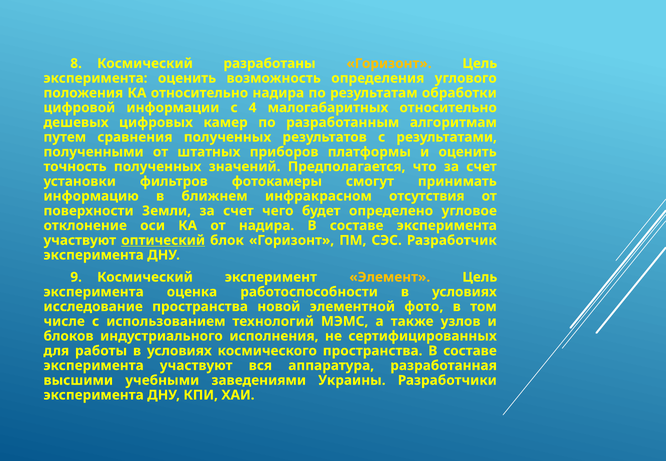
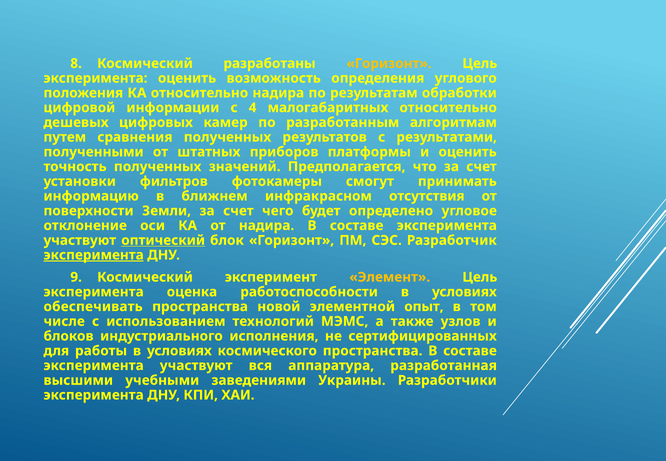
эксперимента underline: none -> present (94, 255)
исследование: исследование -> обеспечивать (93, 307)
фото: фото -> опыт (424, 307)
